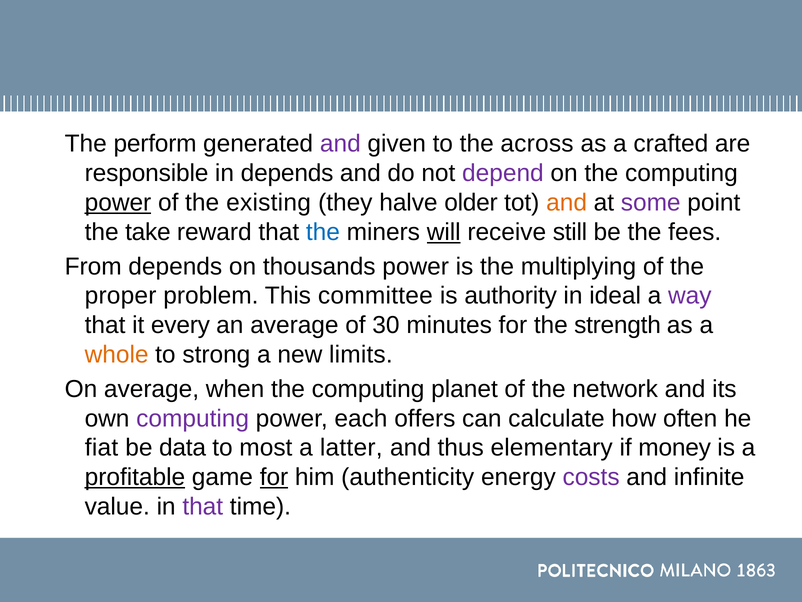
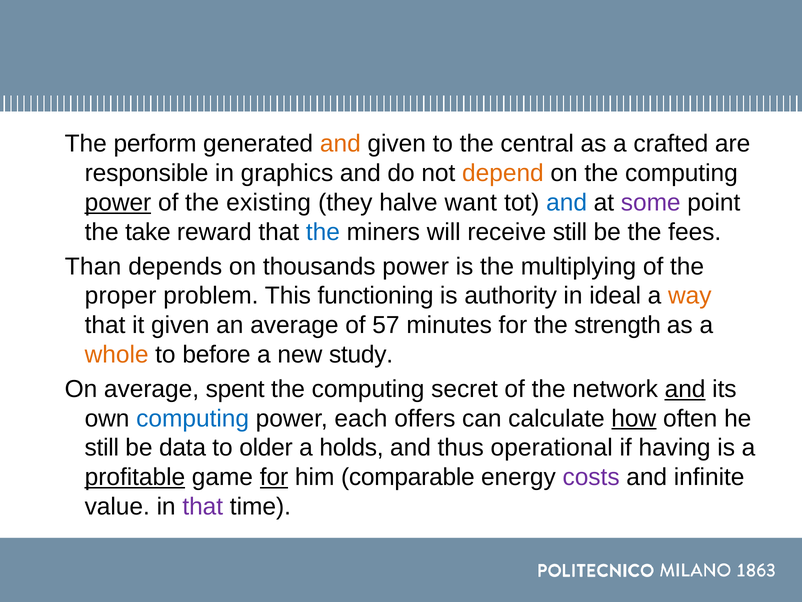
and colour: purple -> orange (340, 144)
across: across -> central (537, 144)
in depends: depends -> graphics (287, 173)
depend colour: purple -> orange (503, 173)
older: older -> want (471, 203)
and colour: orange -> blue (567, 203)
will underline: present -> none (444, 232)
From: From -> Than (93, 266)
committee: committee -> functioning (376, 296)
way colour: purple -> orange (690, 296)
it every: every -> given (180, 325)
30: 30 -> 57 (386, 325)
strong: strong -> before (217, 354)
limits: limits -> study (361, 354)
when: when -> spent (235, 389)
planet: planet -> secret (464, 389)
and underline: none -> present (685, 389)
computing colour: purple -> blue (193, 418)
how underline: none -> present (634, 418)
fiat: fiat -> still (102, 447)
most: most -> older (266, 447)
latter: latter -> holds (351, 447)
elementary: elementary -> operational (552, 447)
money: money -> having (675, 447)
authenticity: authenticity -> comparable (408, 477)
